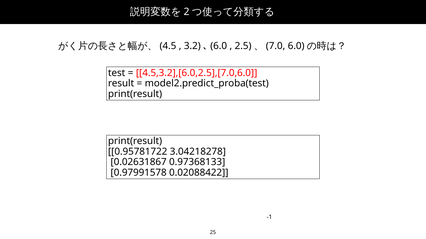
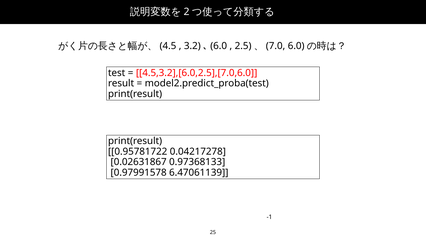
3.04218278: 3.04218278 -> 0.04217278 (198, 152)
0.02088422: 0.02088422 -> 6.47061139 (199, 173)
